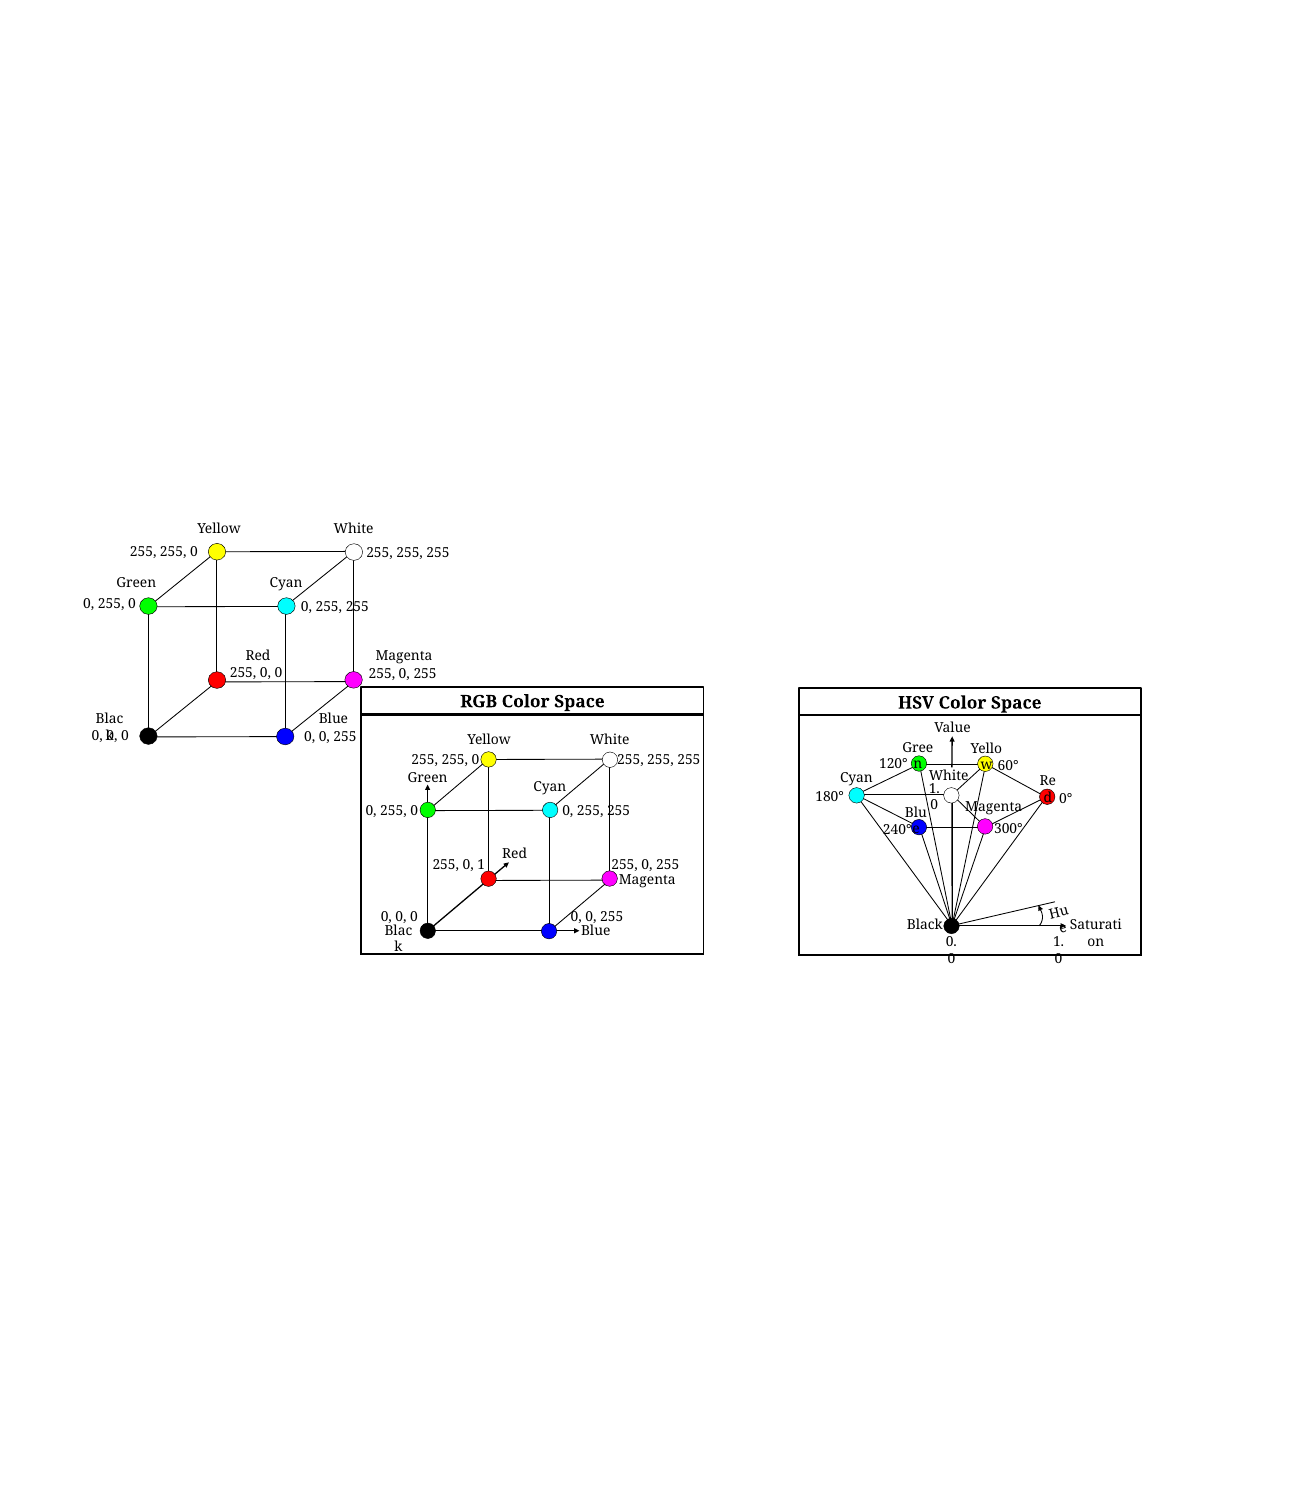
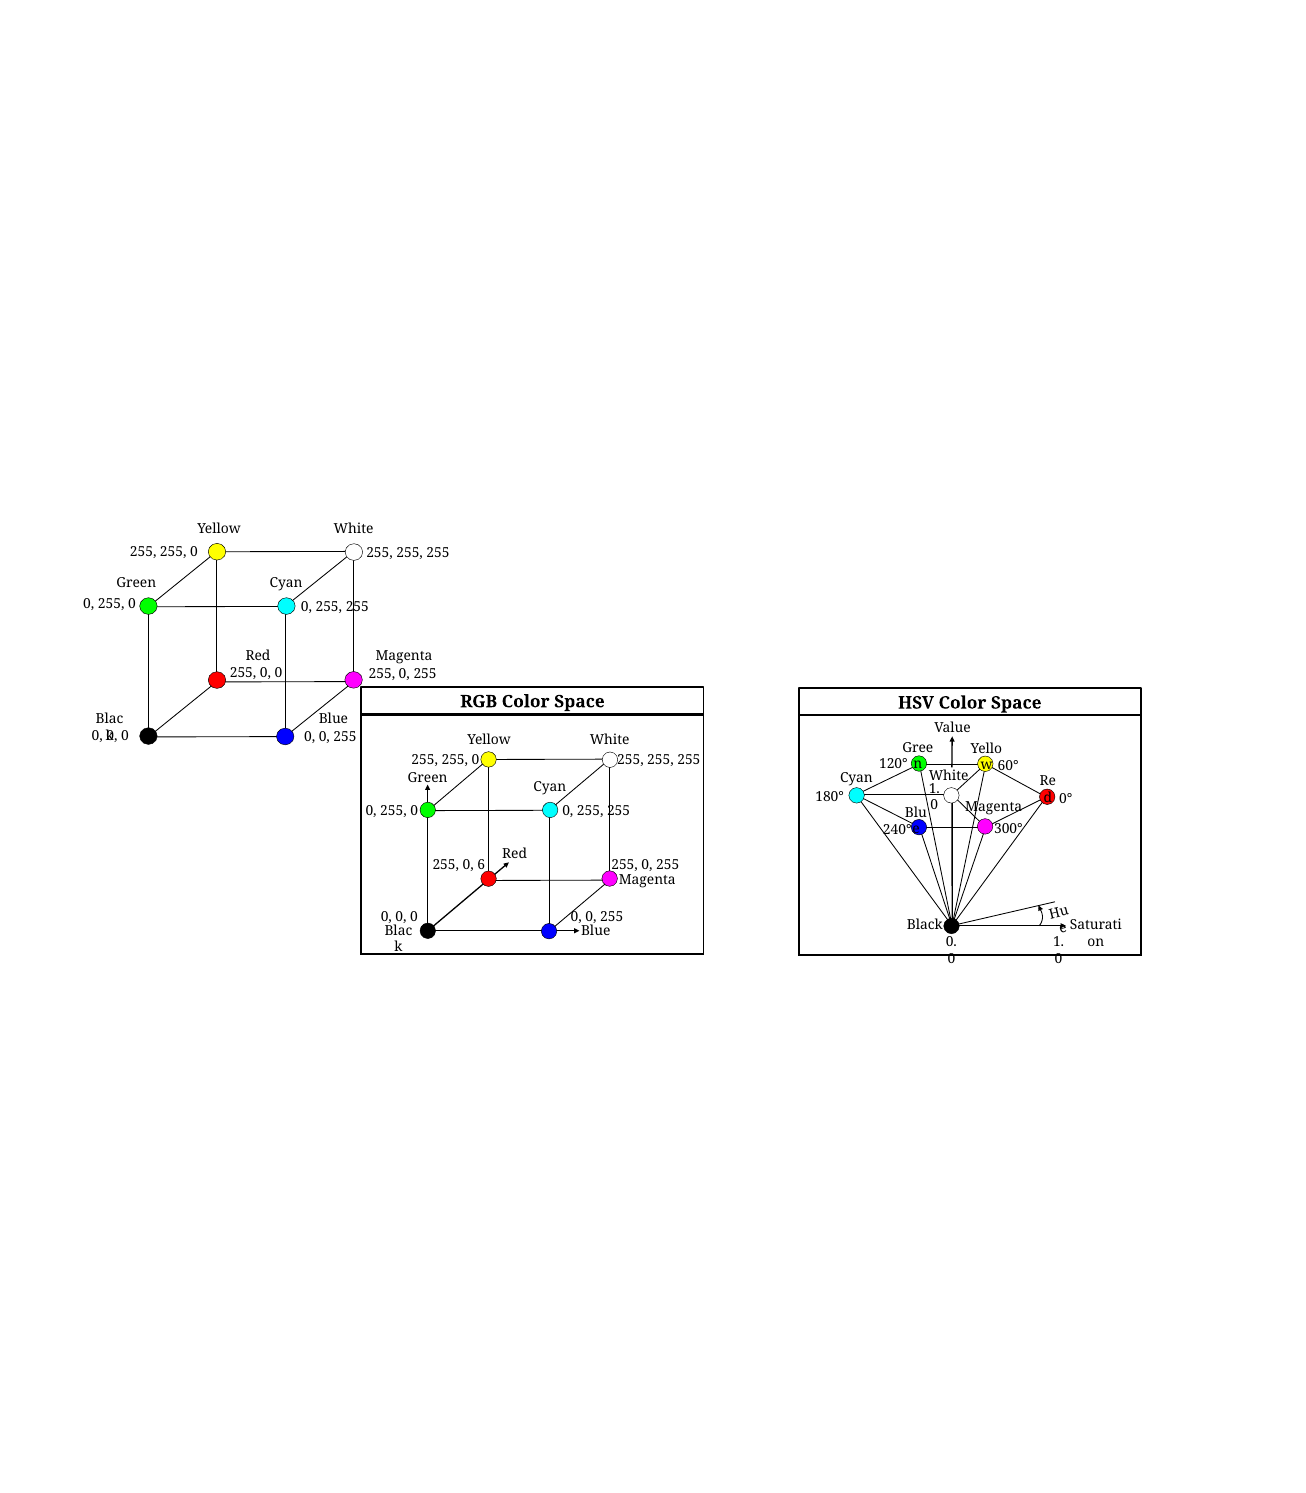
0 1: 1 -> 6 (481, 865)
